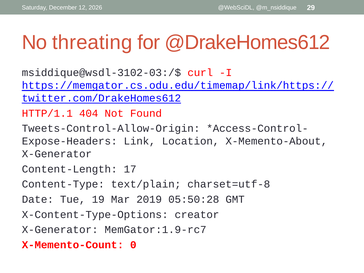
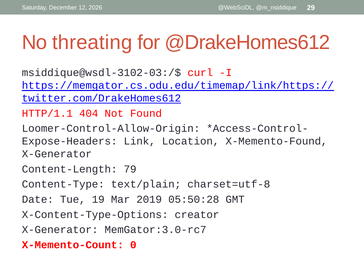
Tweets-Control-Allow-Origin: Tweets-Control-Allow-Origin -> Loomer-Control-Allow-Origin (111, 128)
X-Memento-About: X-Memento-About -> X-Memento-Found (276, 141)
17: 17 -> 79 (130, 169)
MemGator:1.9-rc7: MemGator:1.9-rc7 -> MemGator:3.0-rc7 (156, 230)
